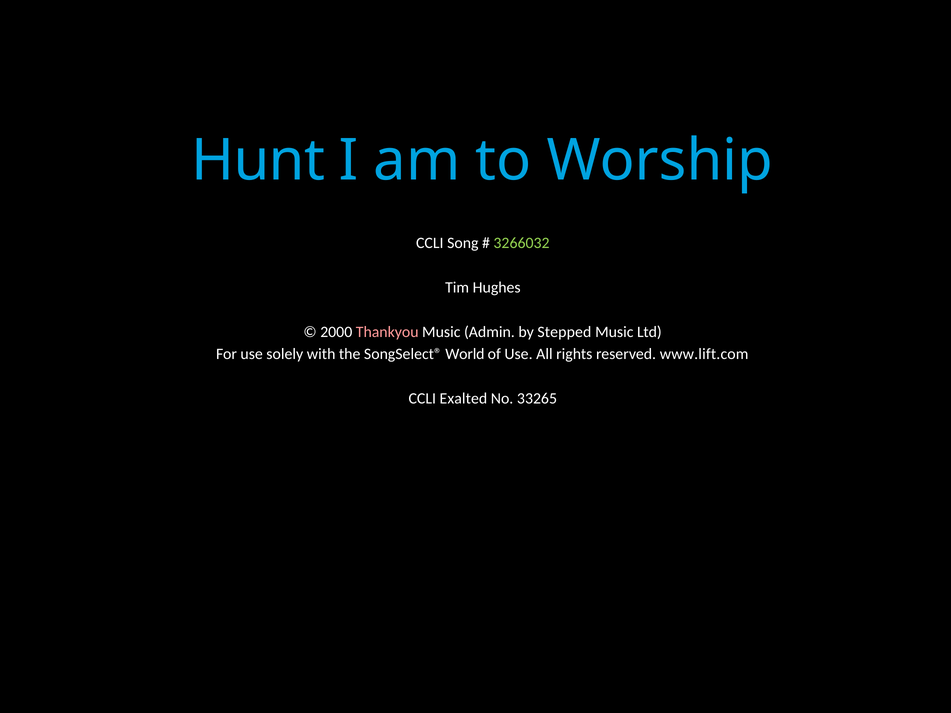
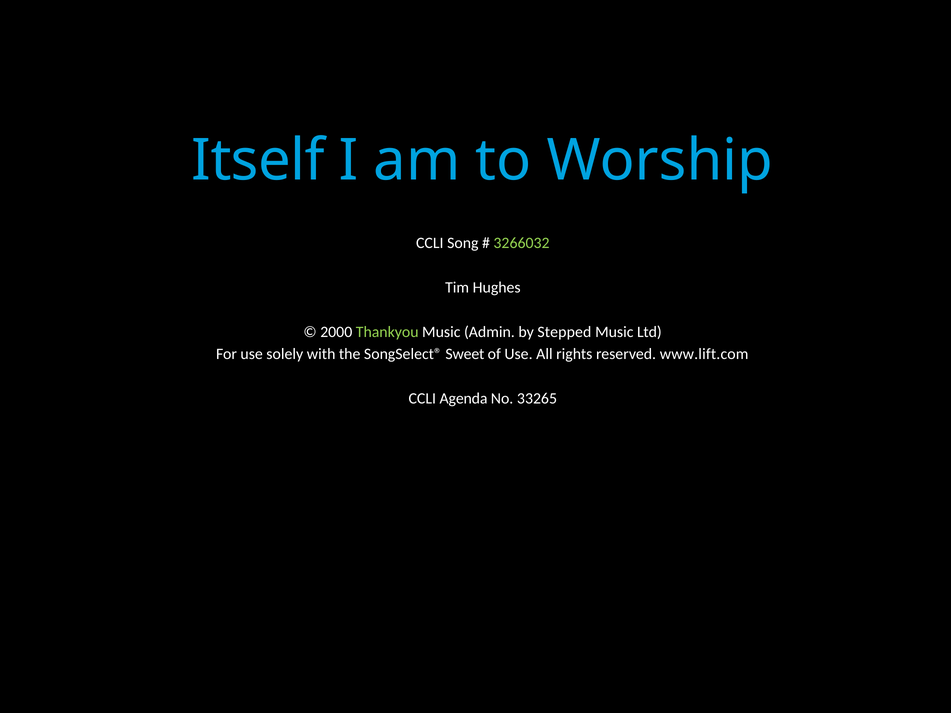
Hunt: Hunt -> Itself (258, 161)
Thankyou colour: pink -> light green (387, 332)
World: World -> Sweet (465, 354)
Exalted: Exalted -> Agenda (464, 399)
